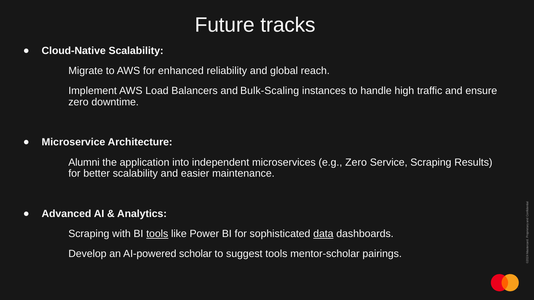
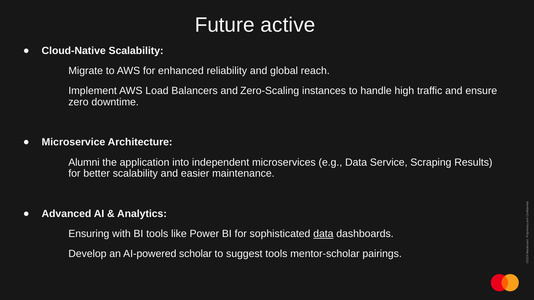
tracks: tracks -> active (288, 25)
Bulk-Scaling: Bulk-Scaling -> Zero-Scaling (270, 91)
e.g Zero: Zero -> Data (356, 163)
Scraping: Scraping -> Ensuring (89, 234)
tools underline: present -> none (157, 234)
